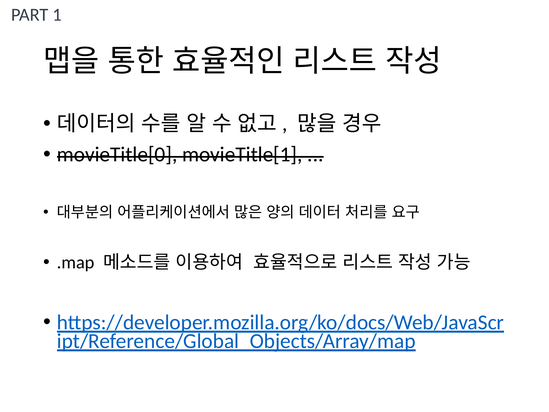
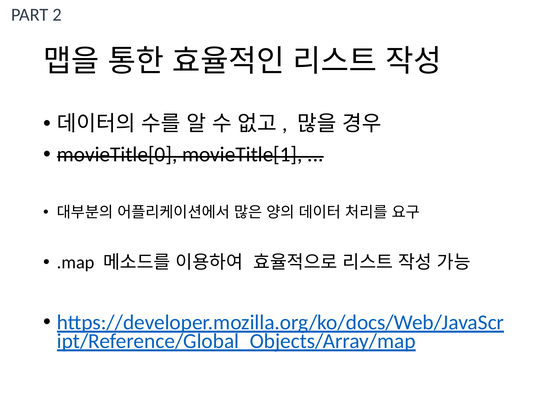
1: 1 -> 2 (57, 15)
